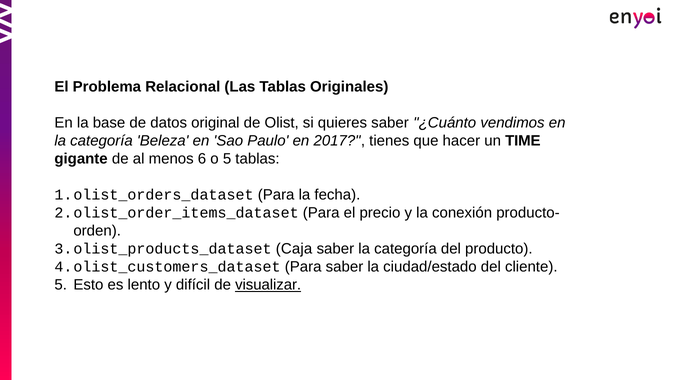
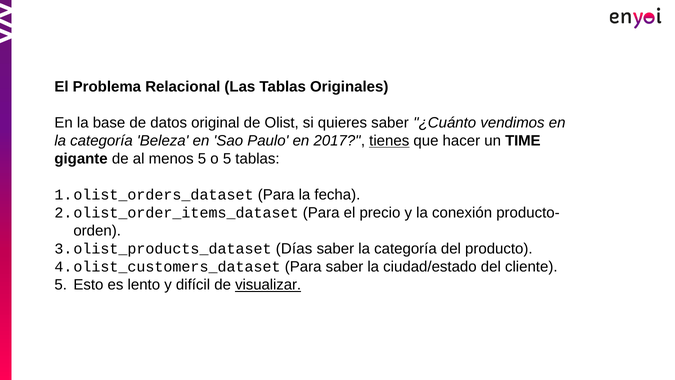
tienes underline: none -> present (389, 141)
menos 6: 6 -> 5 (202, 159)
Caja: Caja -> Días (294, 249)
